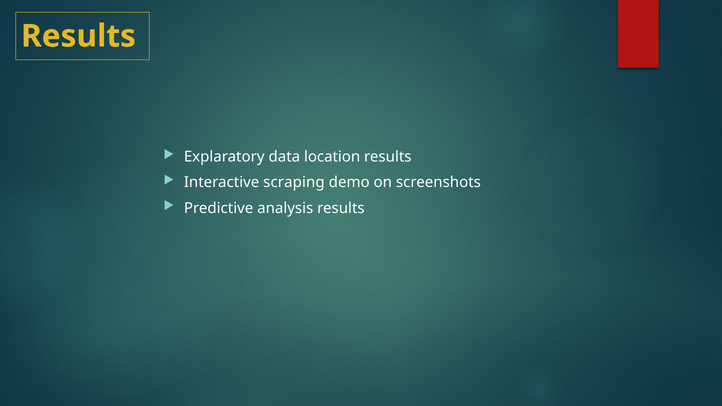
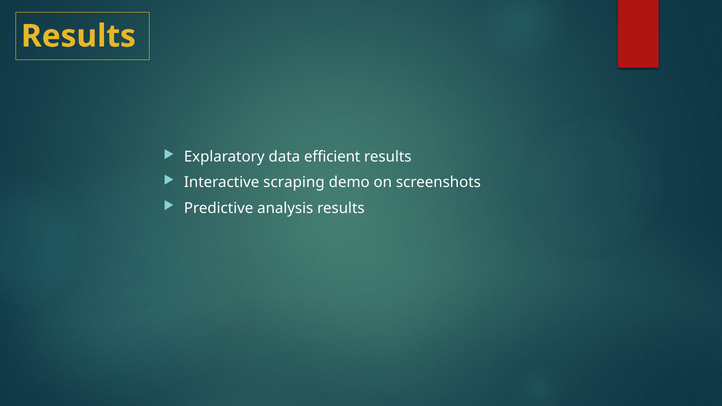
location: location -> efficient (332, 157)
